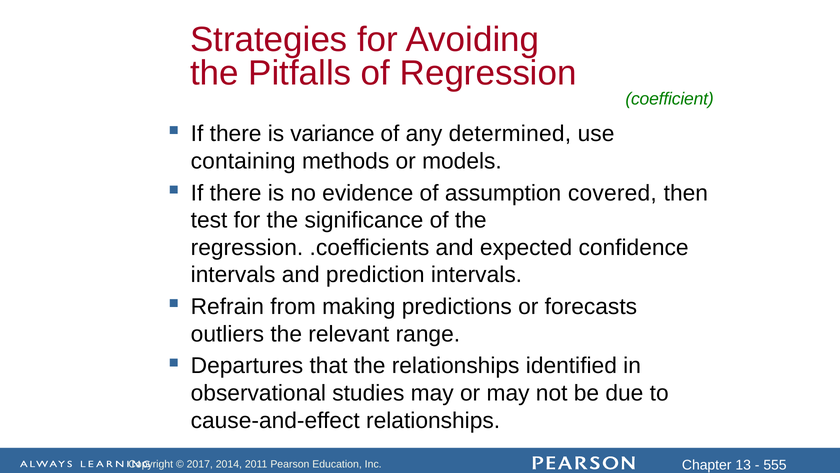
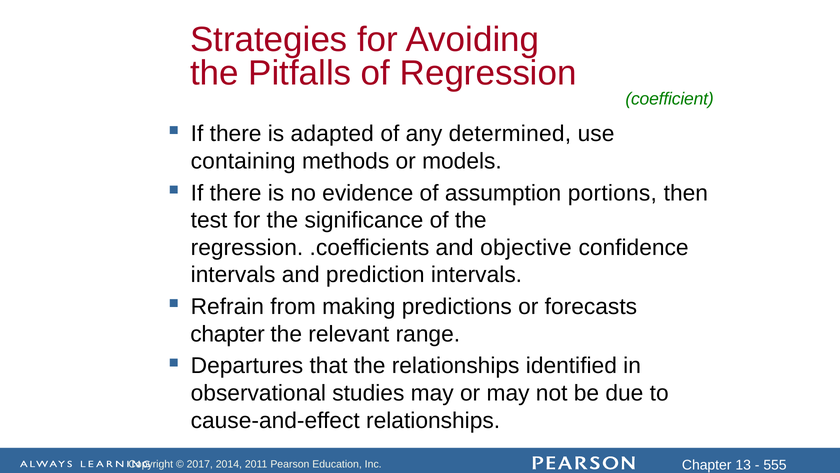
variance: variance -> adapted (332, 134)
covered: covered -> portions (612, 193)
expected: expected -> objective (526, 247)
outliers: outliers -> chapter (228, 334)
